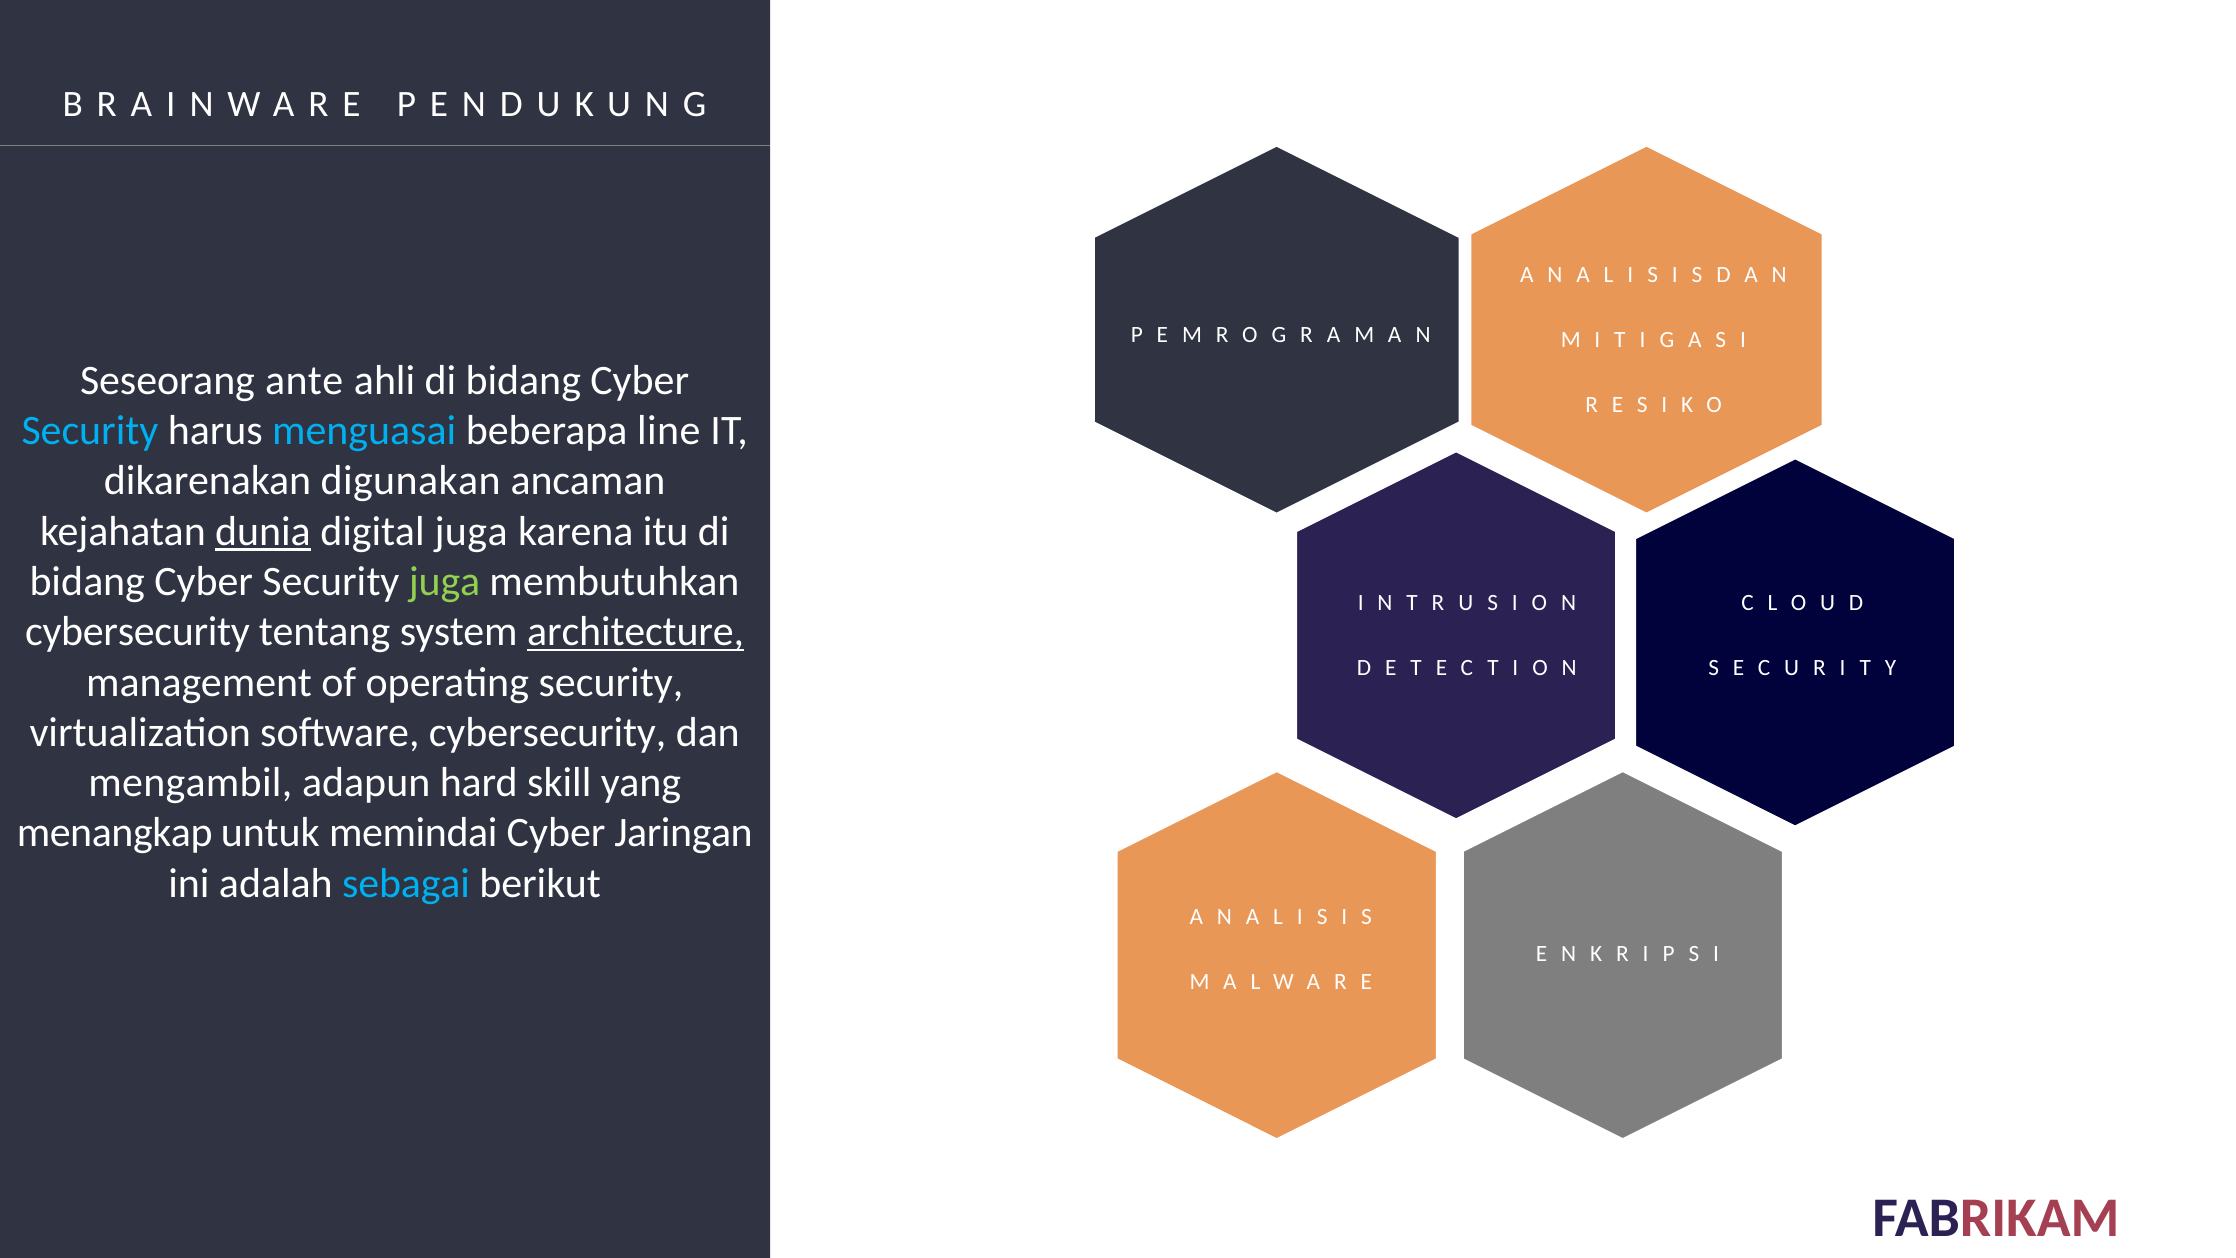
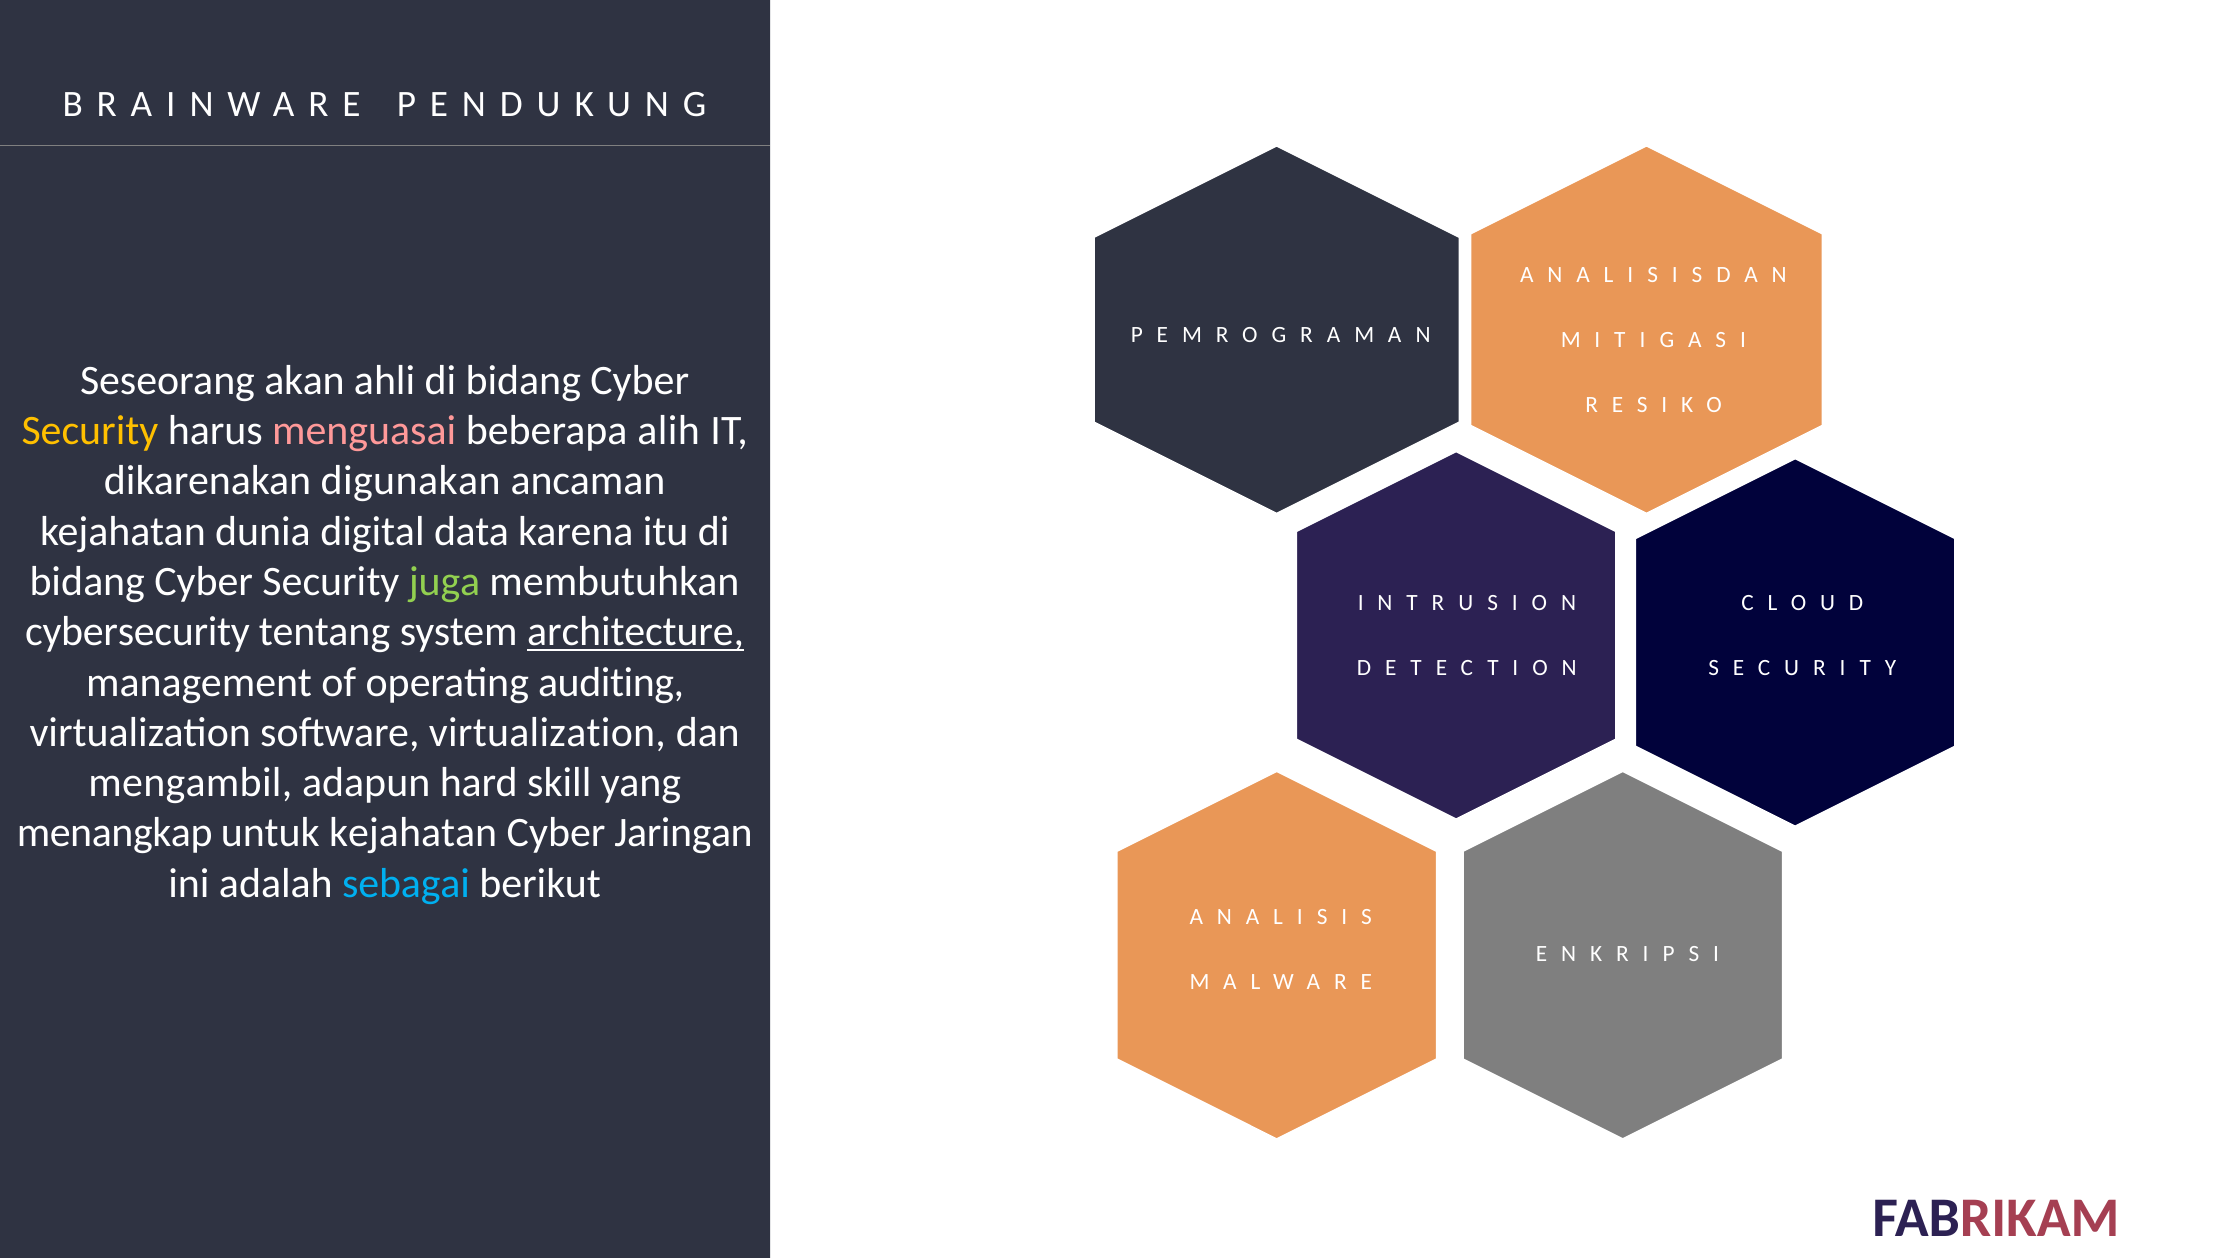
ante: ante -> akan (305, 380)
Security colour: light blue -> yellow (90, 431)
menguasai colour: light blue -> pink (364, 431)
line: line -> alih (669, 431)
dunia underline: present -> none (263, 531)
digital juga: juga -> data (471, 531)
operating security: security -> auditing (611, 682)
software cybersecurity: cybersecurity -> virtualization (547, 732)
untuk memindai: memindai -> kejahatan (413, 833)
